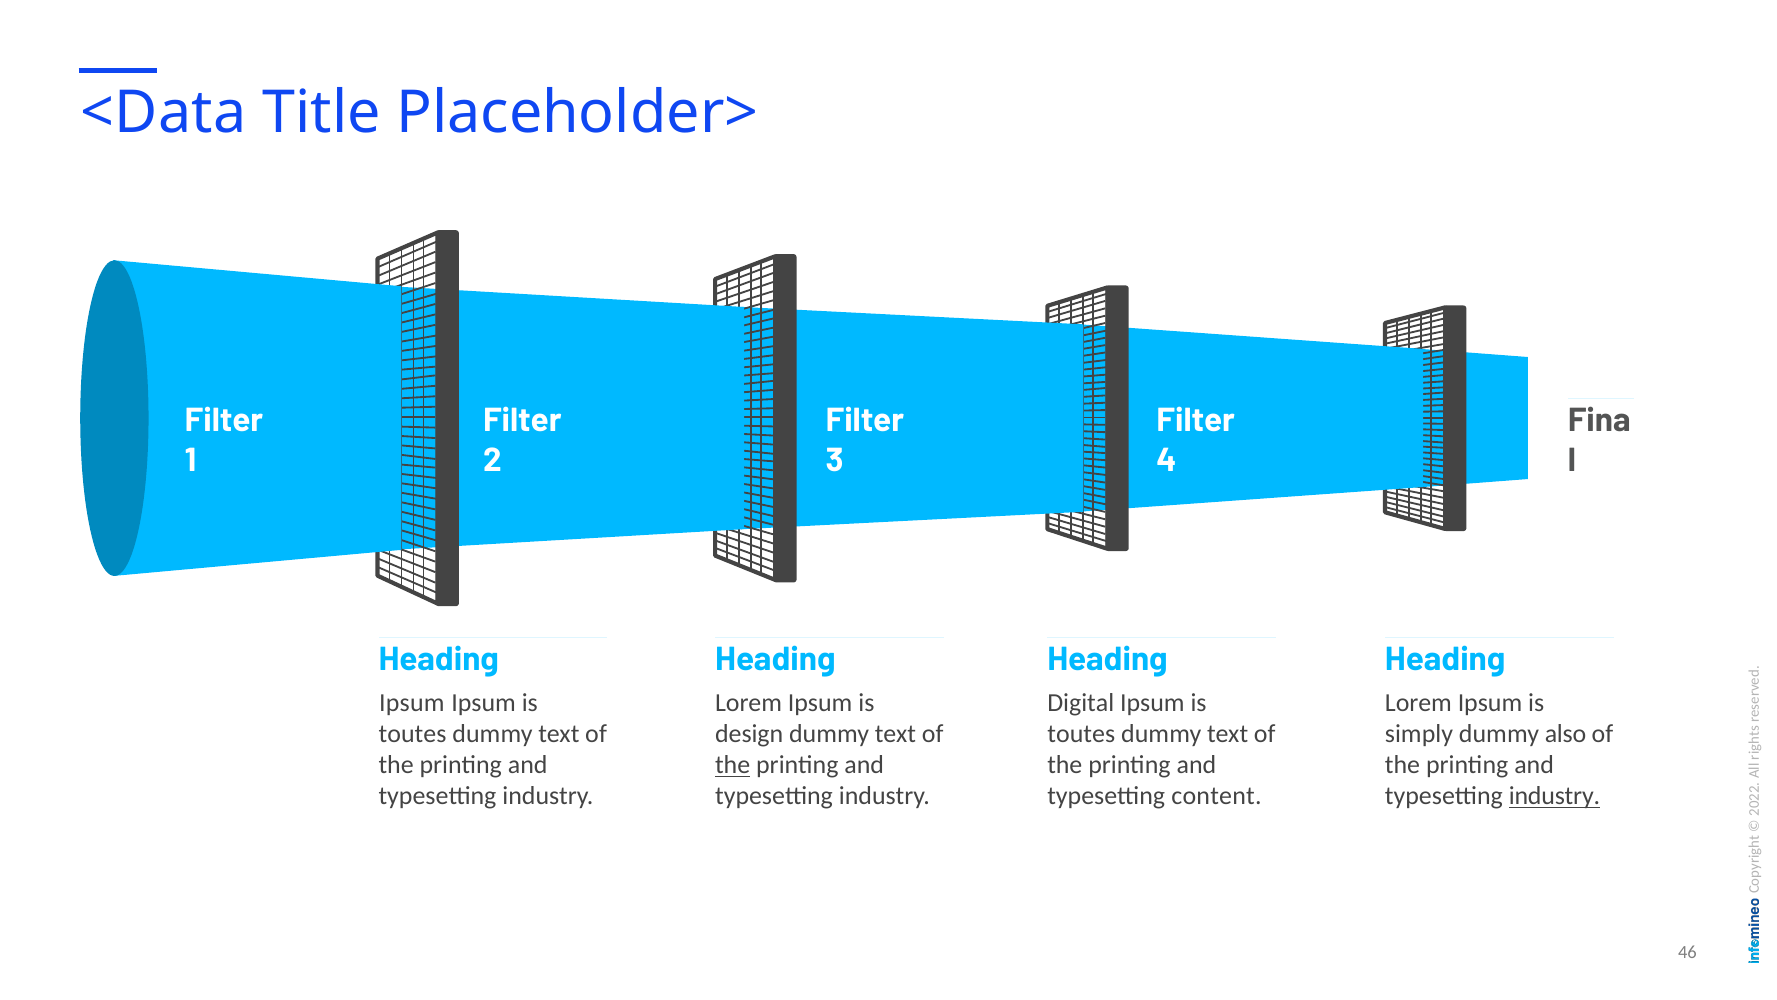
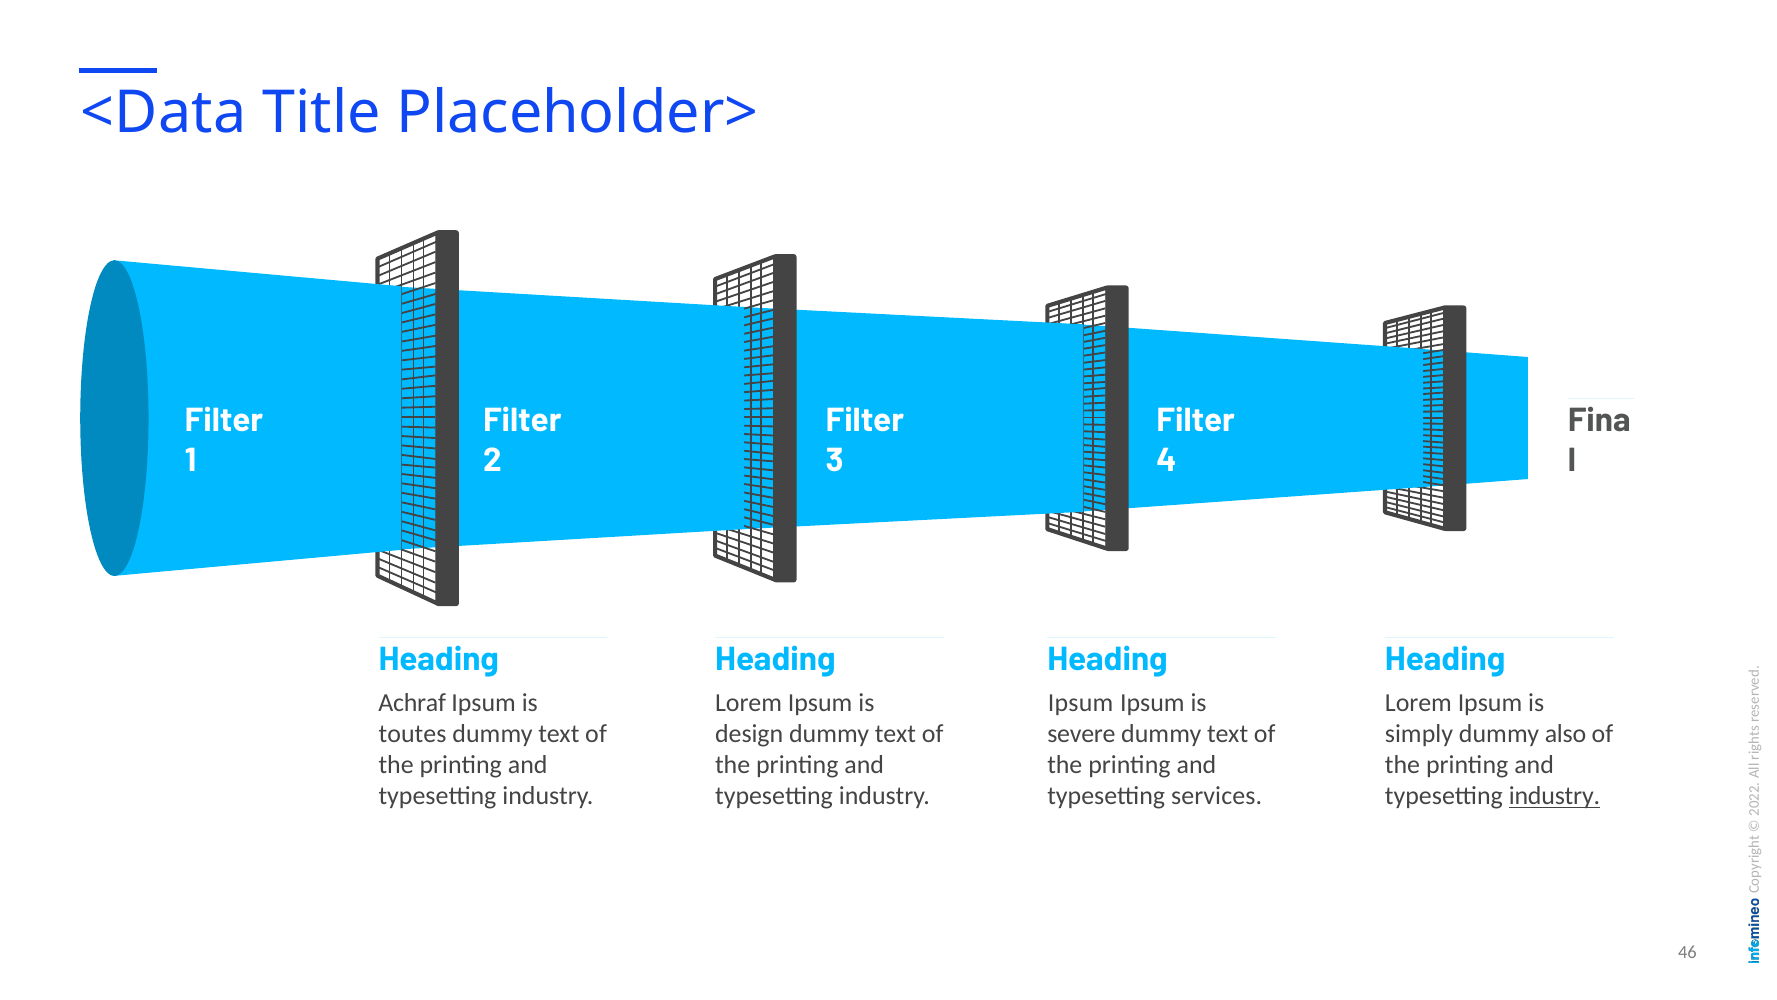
Ipsum: Ipsum -> Achraf (412, 703)
Digital: Digital -> Ipsum (1081, 703)
toutes: toutes -> severe (1081, 734)
the underline: present -> none (733, 765)
content: content -> services (1217, 796)
